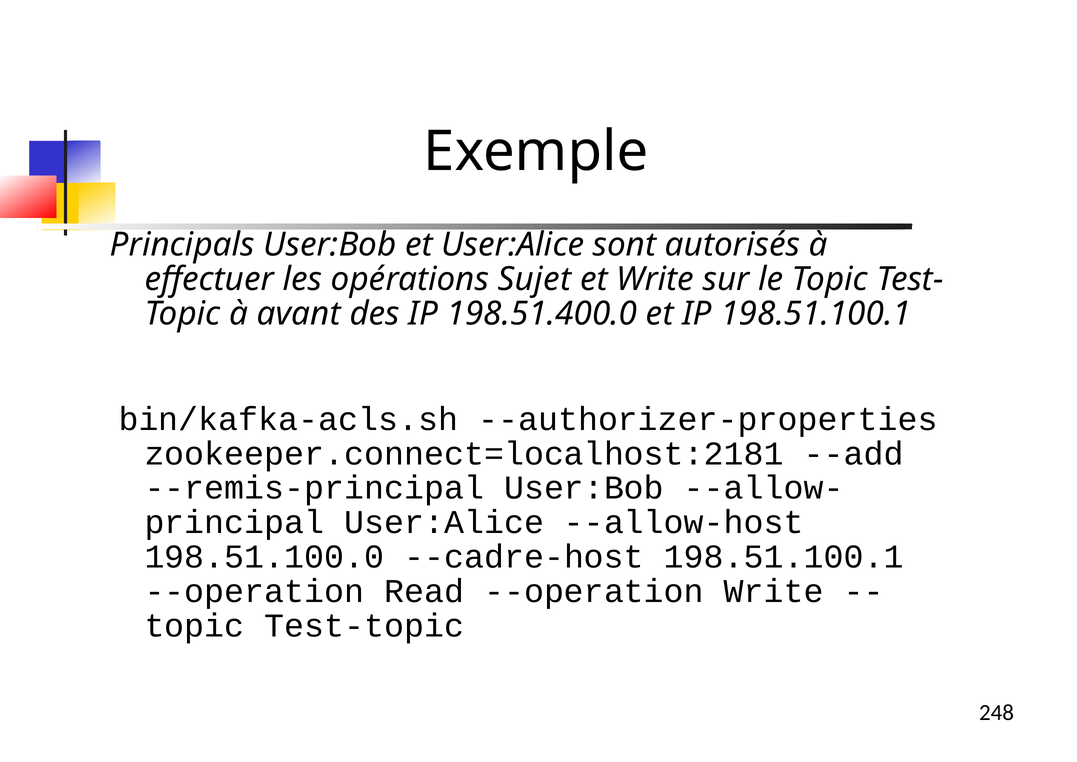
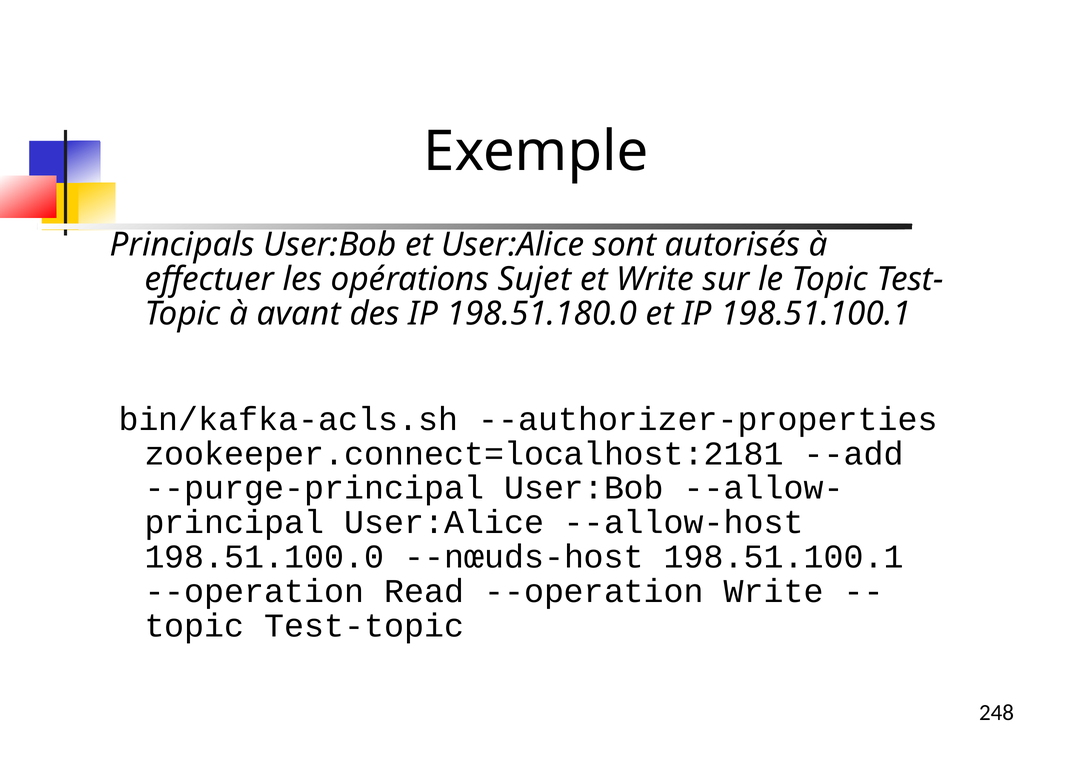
198.51.400.0: 198.51.400.0 -> 198.51.180.0 (542, 313)
--remis-principal: --remis-principal -> --purge-principal (314, 488)
--cadre-host: --cadre-host -> --nœuds-host (524, 557)
